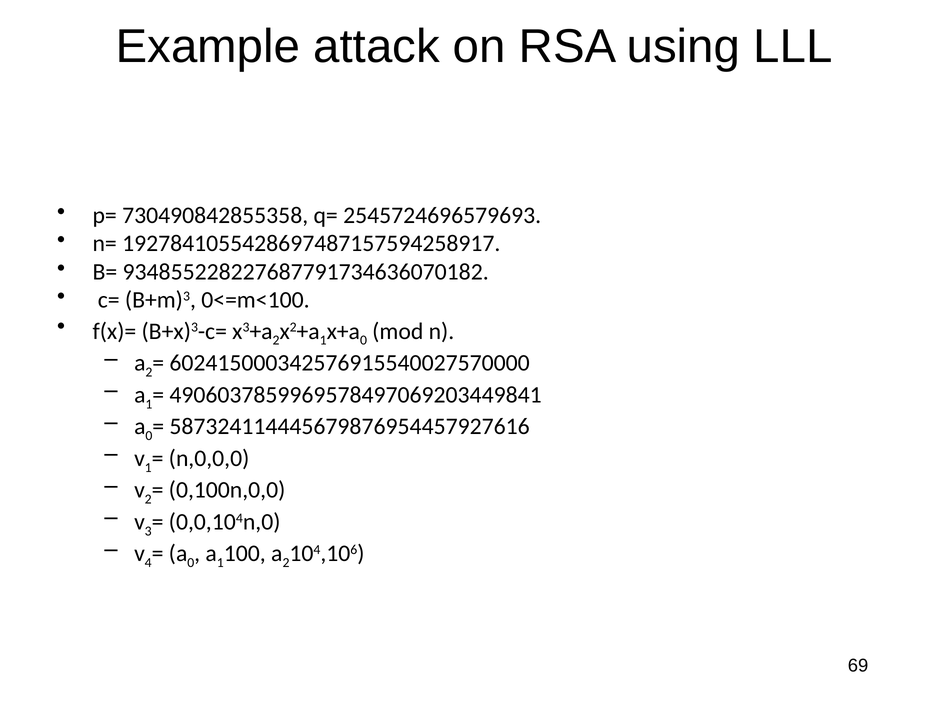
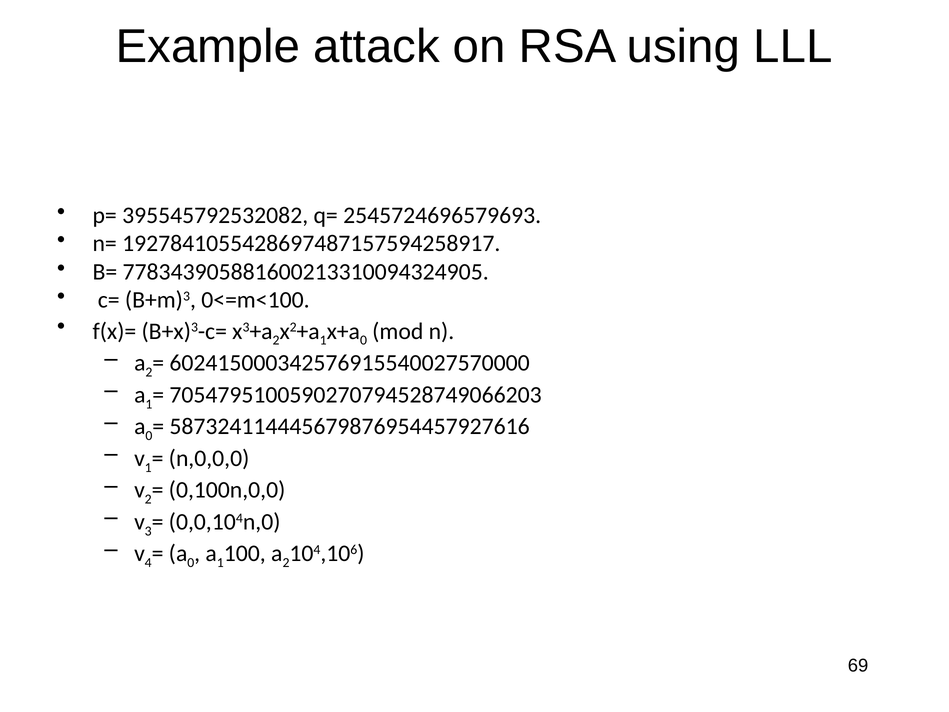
730490842855358: 730490842855358 -> 395545792532082 (215, 215)
934855228227687791734636070182: 934855228227687791734636070182 -> 778343905881600213310094324905 (306, 272)
4906037859969578497069203449841: 4906037859969578497069203449841 -> 7054795100590270794528749066203 (356, 395)
